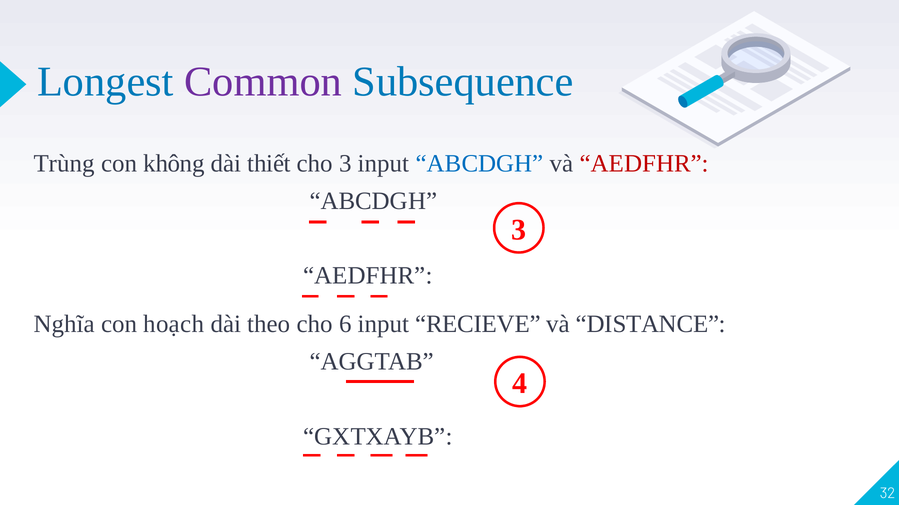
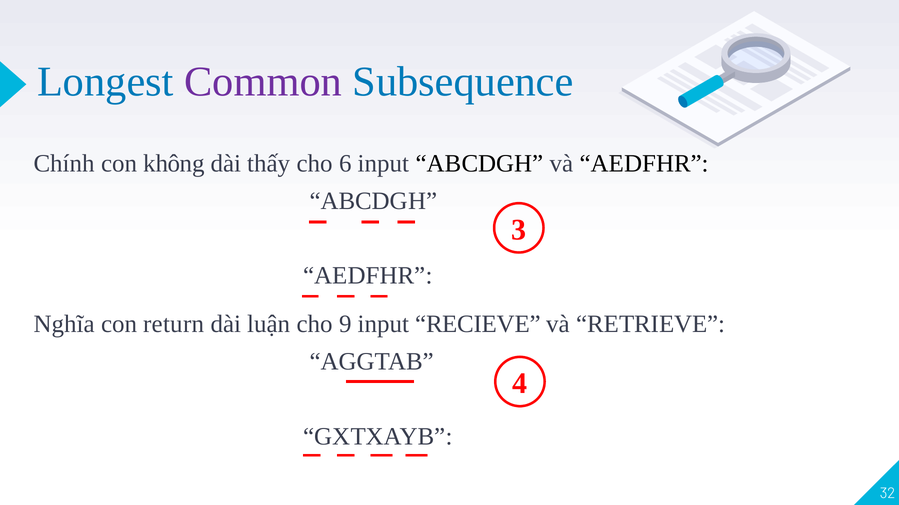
Trùng: Trùng -> Chính (64, 164)
thiết: thiết -> thấy (269, 164)
cho 3: 3 -> 6 (345, 164)
ABCDGH colour: blue -> black (480, 164)
AEDFHR colour: red -> black (644, 164)
hoạch: hoạch -> return (174, 325)
theo: theo -> luận (269, 325)
6: 6 -> 9 (345, 325)
DISTANCE: DISTANCE -> RETRIEVE (651, 325)
